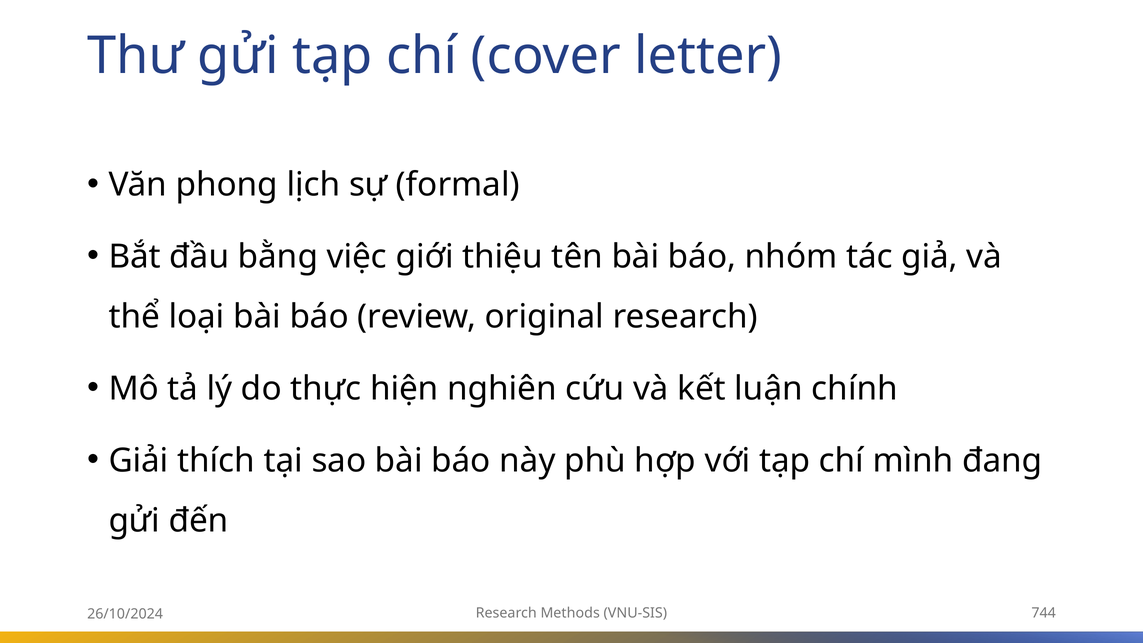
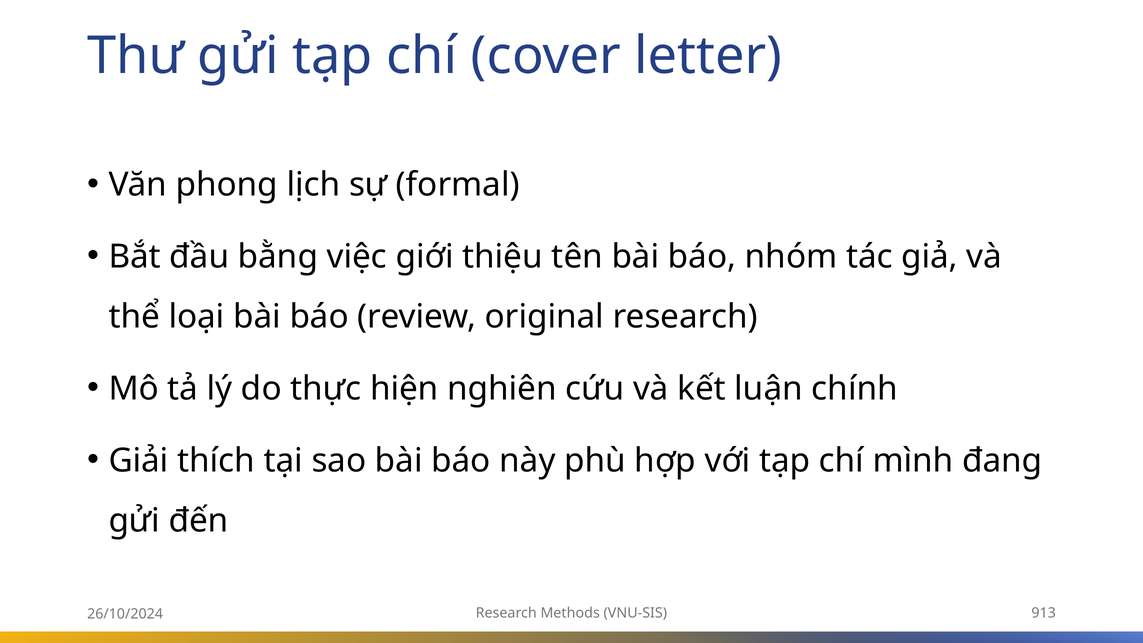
744: 744 -> 913 (1044, 613)
